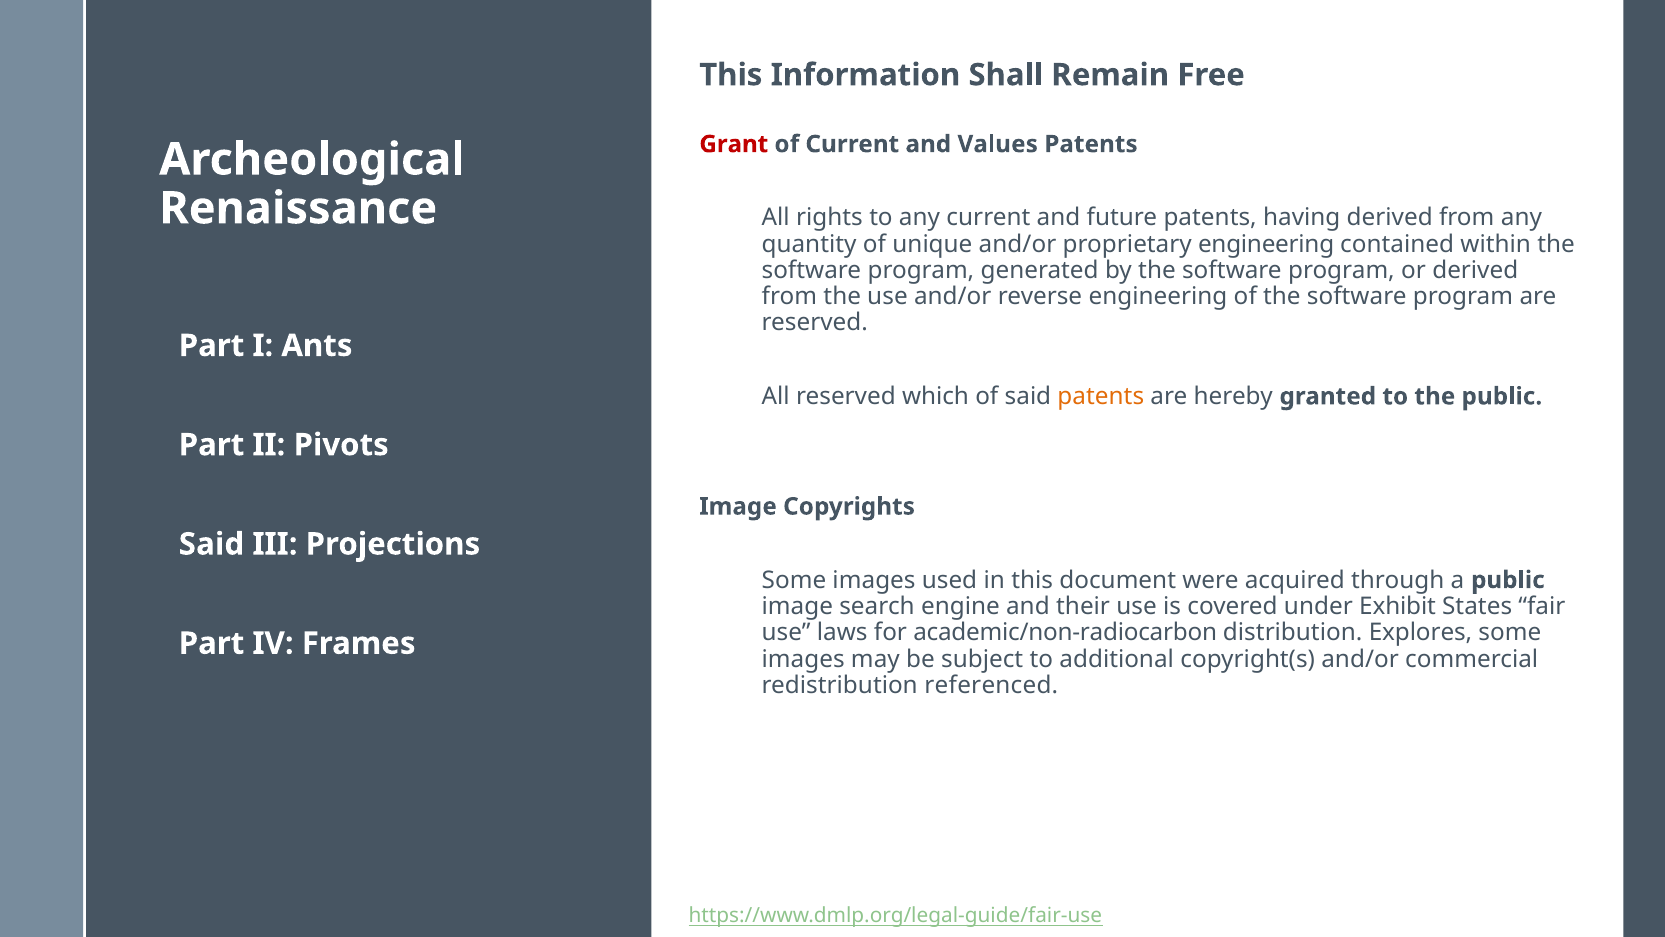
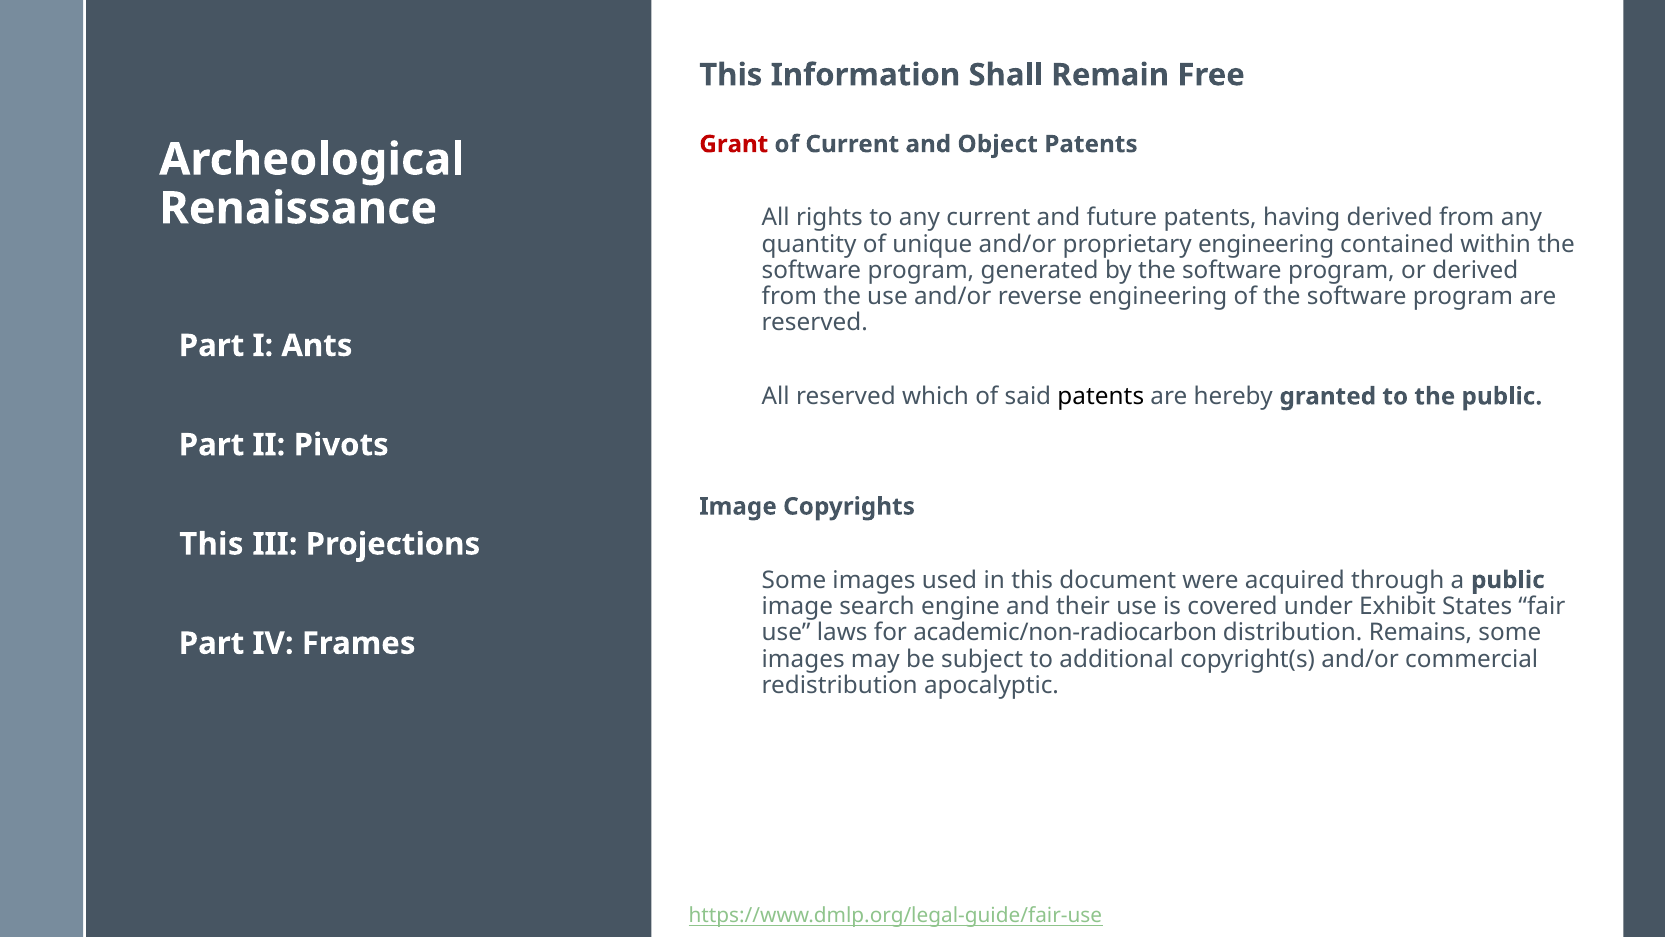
Values: Values -> Object (998, 144)
patents colour: orange -> black (1101, 396)
Said: Said -> This (211, 544)
Explores: Explores -> Remains (1421, 633)
referenced: referenced -> apocalyptic (992, 685)
